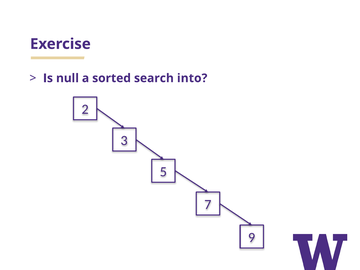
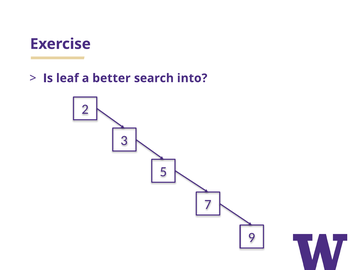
null: null -> leaf (67, 78)
sorted: sorted -> better (111, 78)
